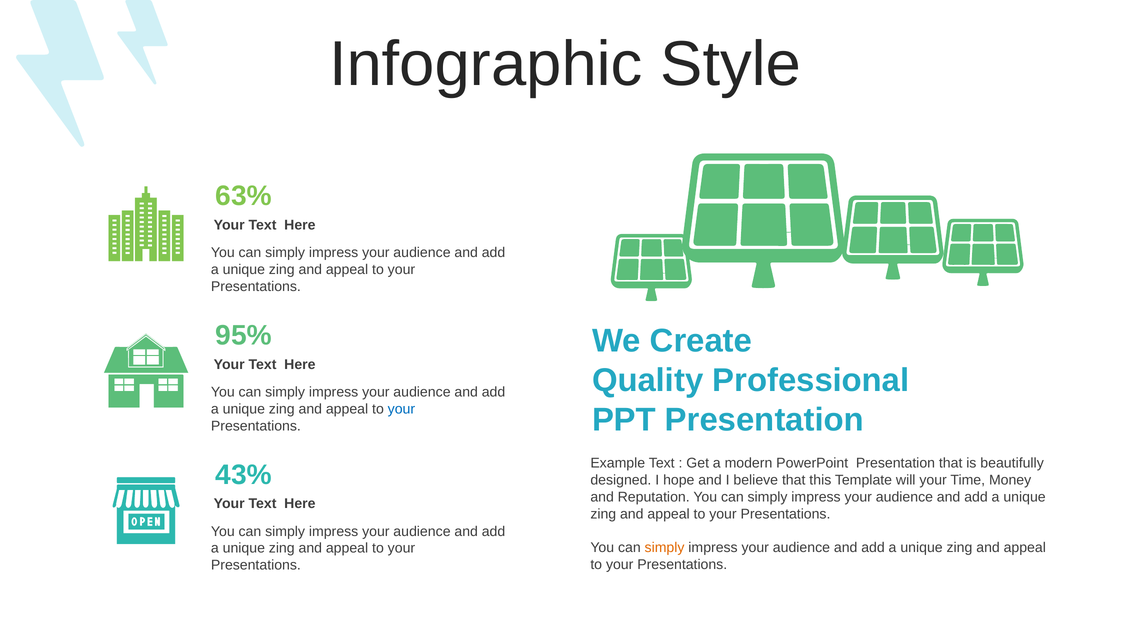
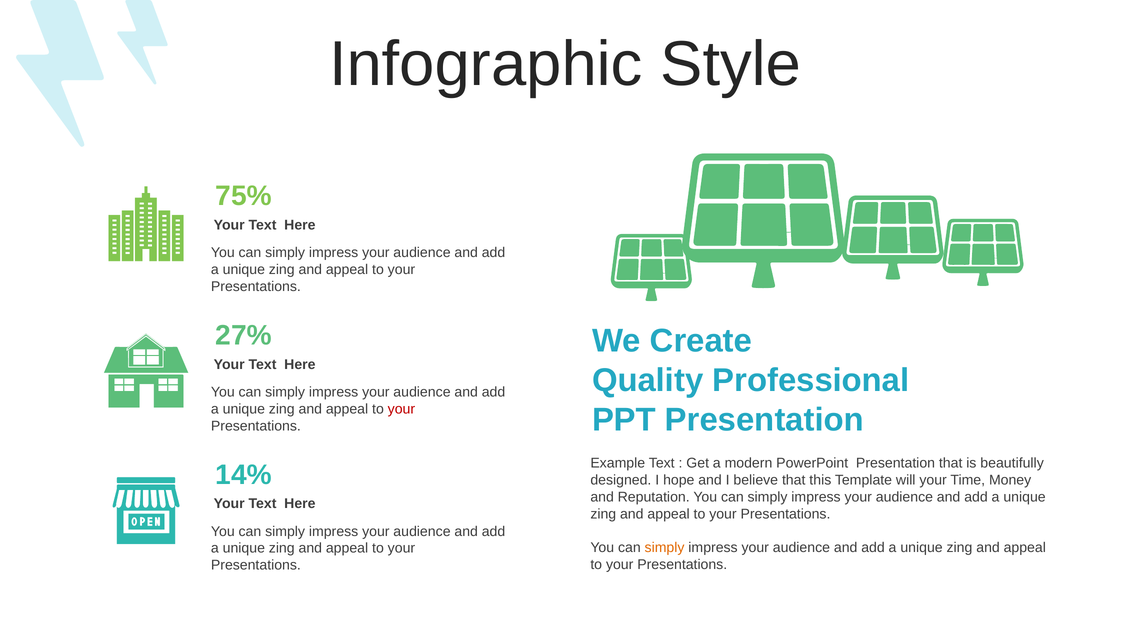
63%: 63% -> 75% (244, 196)
95%: 95% -> 27% (244, 336)
your colour: blue -> red (401, 409)
43%: 43% -> 14% (244, 475)
